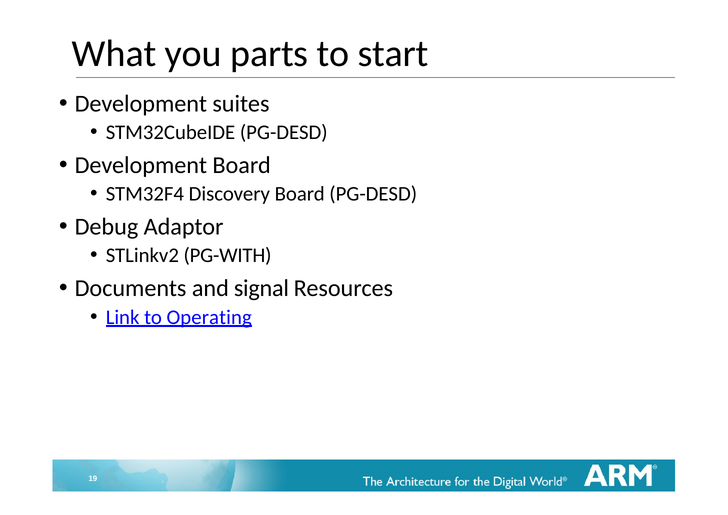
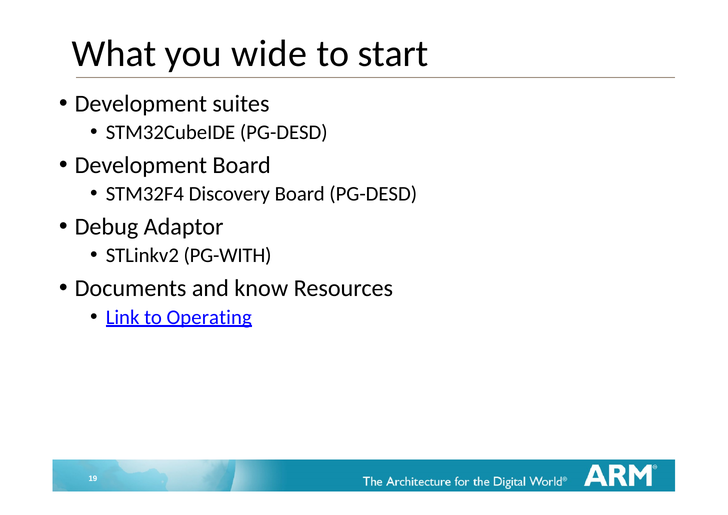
parts: parts -> wide (269, 54)
signal: signal -> know (261, 288)
